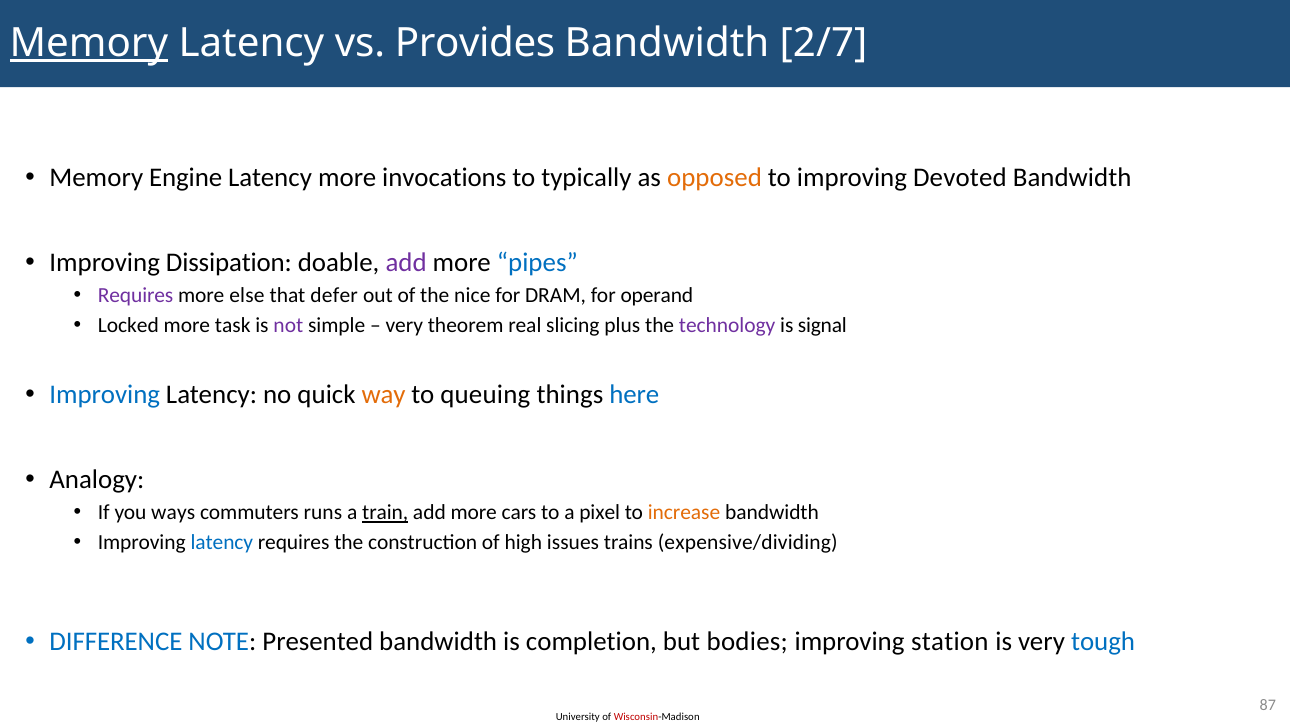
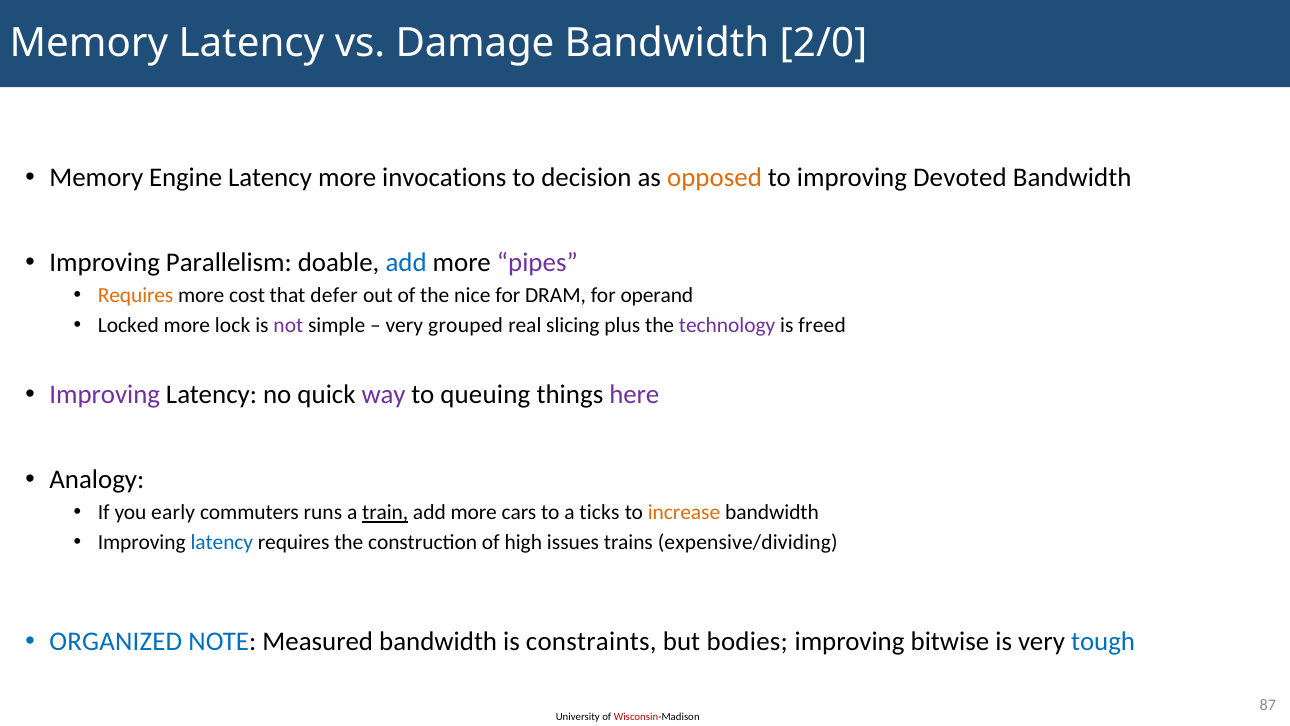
Memory underline: present -> none (89, 43)
Provides: Provides -> Damage (475, 43)
2/7: 2/7 -> 2/0 (824, 43)
typically: typically -> decision (586, 177)
Dissipation: Dissipation -> Parallelism (229, 262)
add colour: purple -> blue (406, 262)
pipes colour: blue -> purple (537, 262)
Requires colour: purple -> orange (136, 295)
else: else -> cost (247, 295)
task: task -> lock (233, 325)
theorem: theorem -> grouped (466, 325)
signal: signal -> freed (822, 325)
Improving colour: blue -> purple (105, 395)
way colour: orange -> purple (384, 395)
here colour: blue -> purple (634, 395)
ways: ways -> early (173, 512)
pixel: pixel -> ticks (600, 512)
DIFFERENCE: DIFFERENCE -> ORGANIZED (116, 642)
Presented: Presented -> Measured (318, 642)
completion: completion -> constraints (591, 642)
station: station -> bitwise (950, 642)
